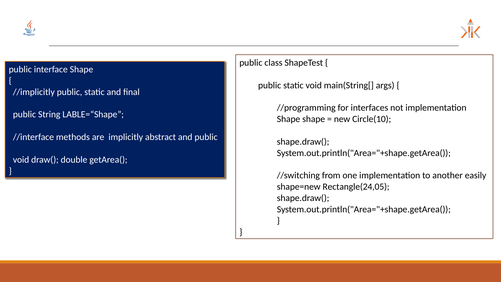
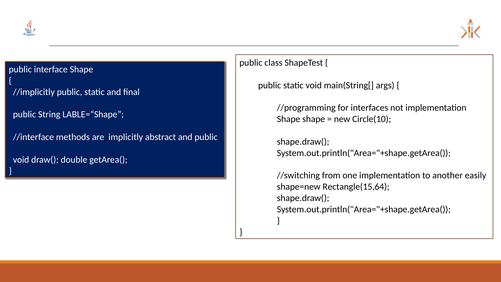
Rectangle(24,05: Rectangle(24,05 -> Rectangle(15,64 (356, 187)
